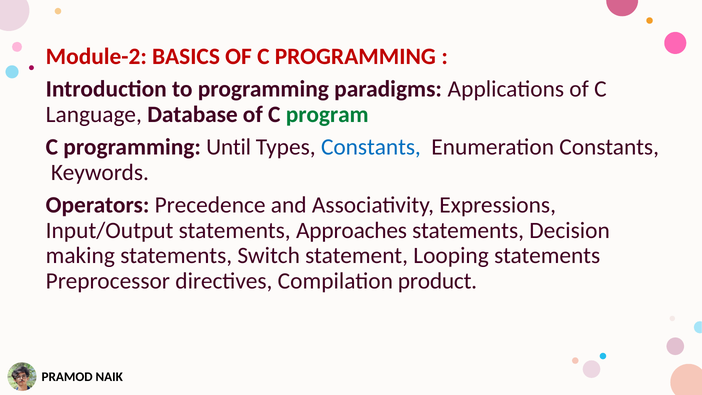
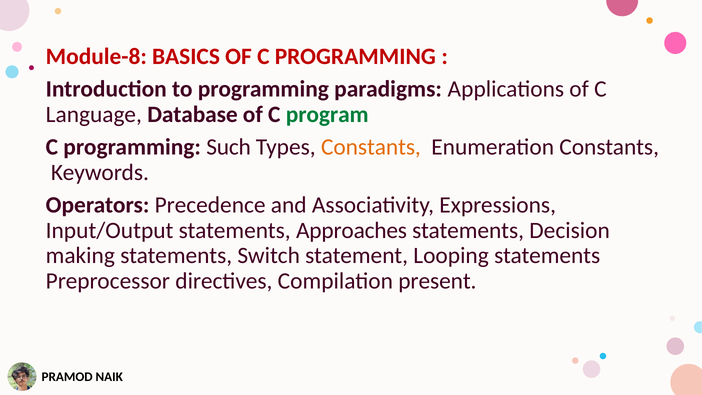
Module-2: Module-2 -> Module-8 (96, 57)
Until: Until -> Such (229, 147)
Constants colour: blue -> orange (371, 147)
product: product -> present (437, 281)
